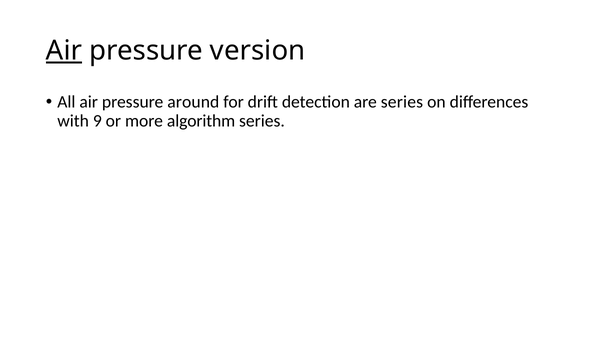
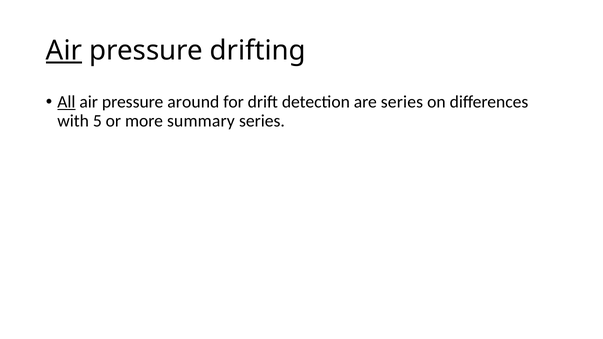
version: version -> drifting (258, 51)
All underline: none -> present (66, 102)
9: 9 -> 5 (97, 121)
algorithm: algorithm -> summary (201, 121)
